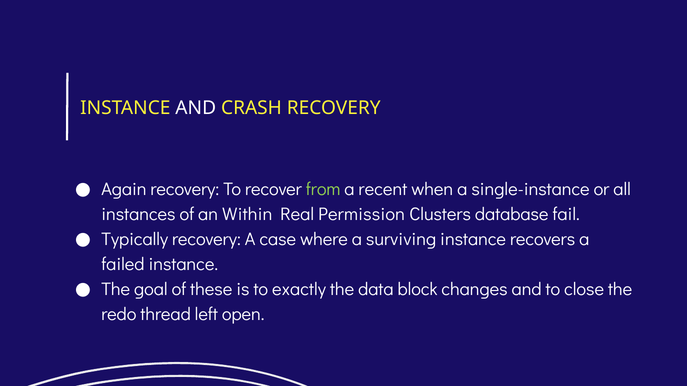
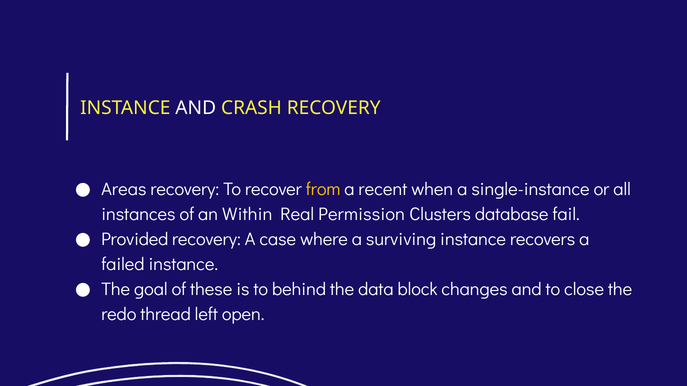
Again: Again -> Areas (124, 189)
from colour: light green -> yellow (323, 189)
Typically: Typically -> Provided (135, 239)
exactly: exactly -> behind (299, 289)
